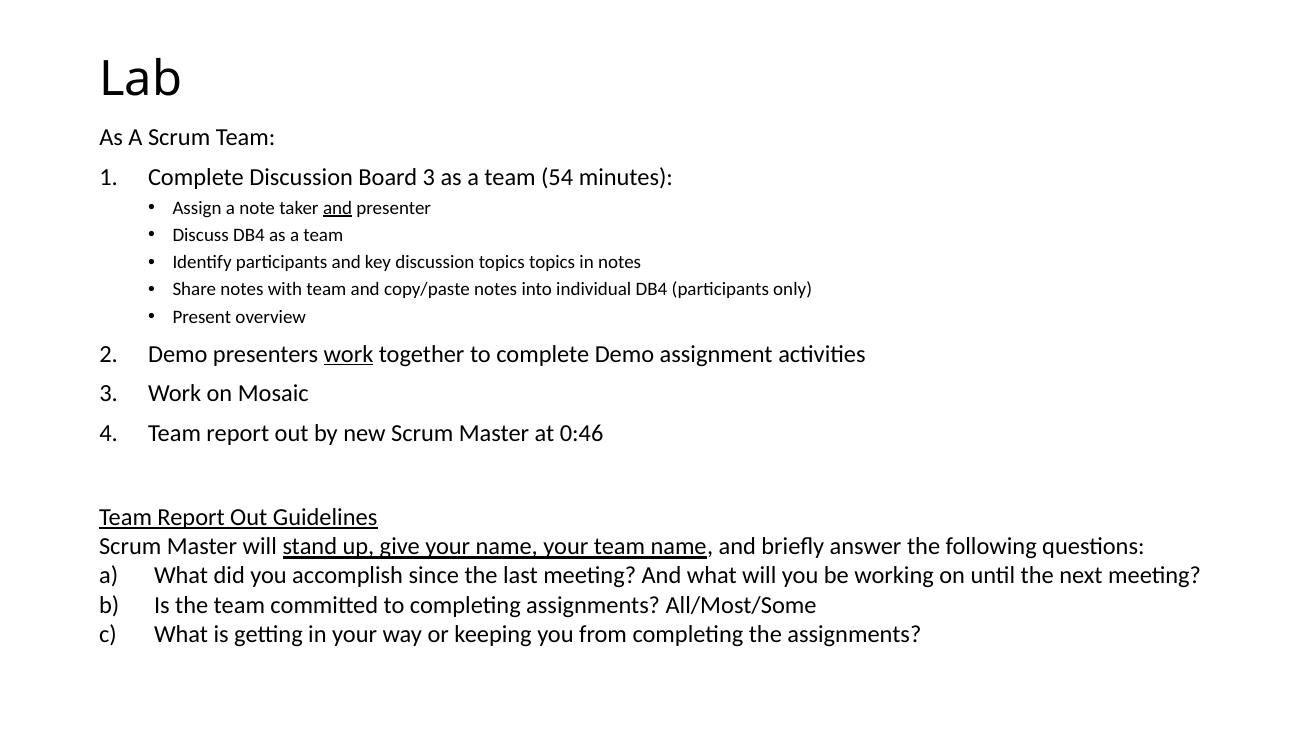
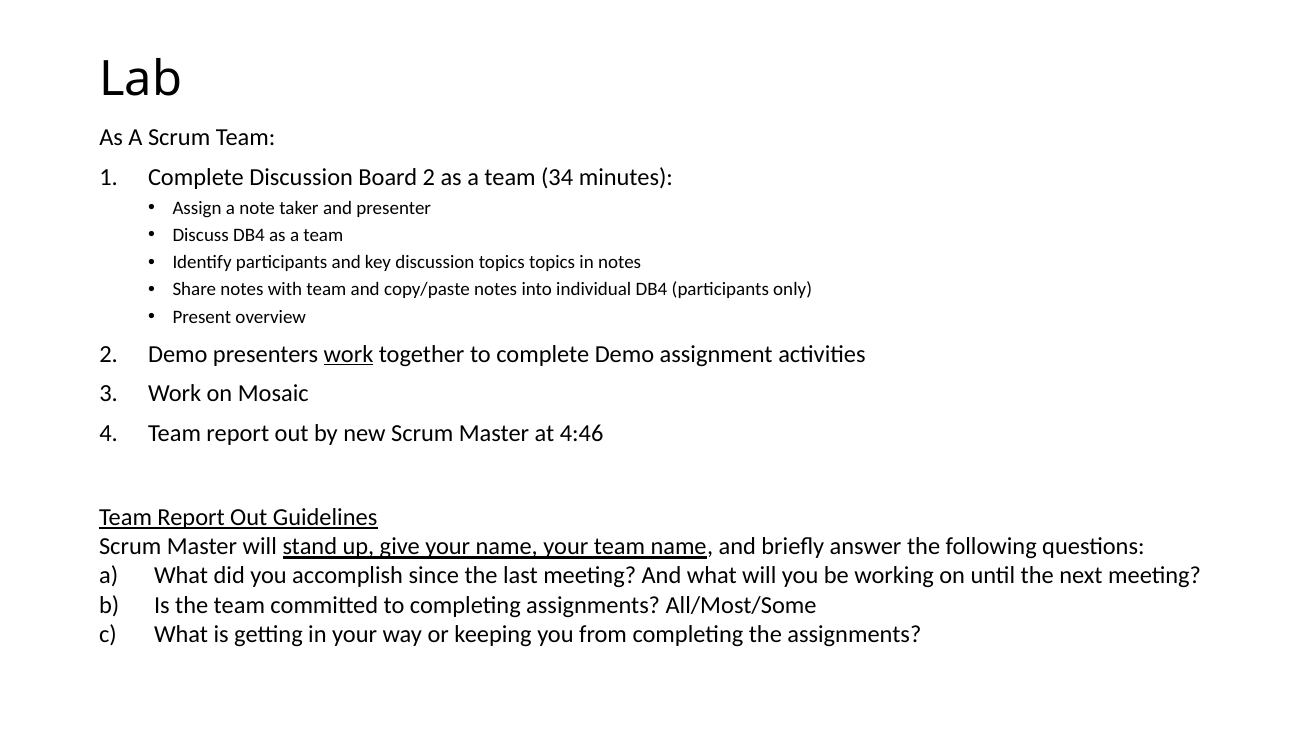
Board 3: 3 -> 2 (429, 178)
54: 54 -> 34 (557, 178)
and underline: present -> none (338, 208)
0:46: 0:46 -> 4:46 (582, 434)
